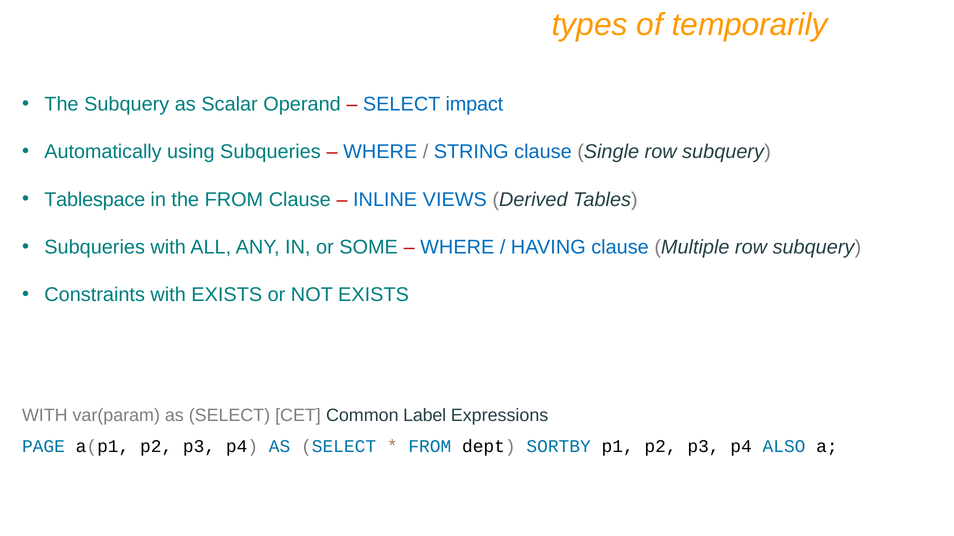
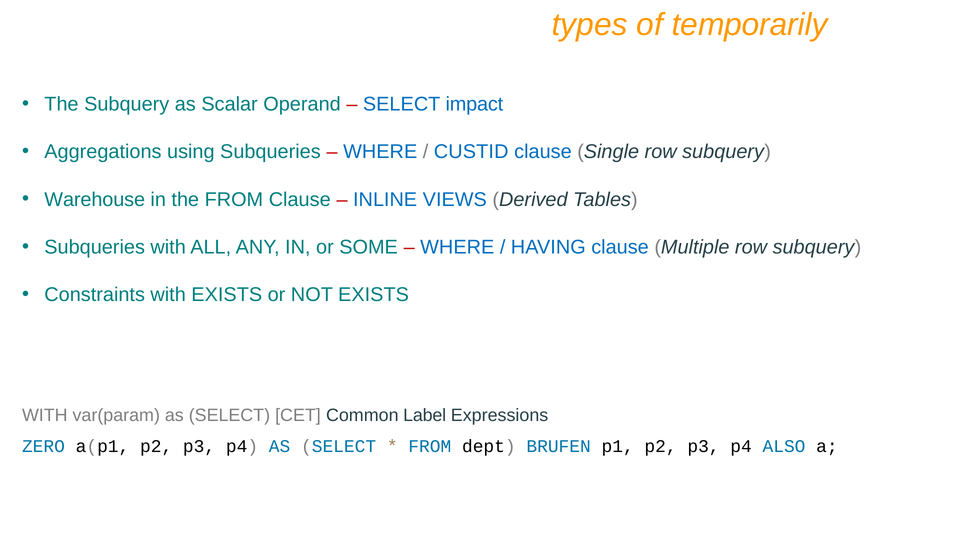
Automatically: Automatically -> Aggregations (103, 152)
STRING: STRING -> CUSTID (471, 152)
Tablespace: Tablespace -> Warehouse (95, 200)
PAGE: PAGE -> ZERO (43, 447)
SORTBY: SORTBY -> BRUFEN (559, 447)
